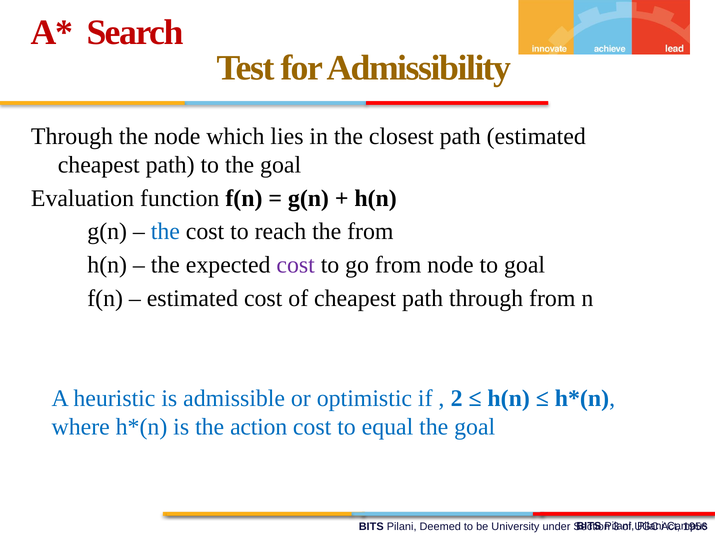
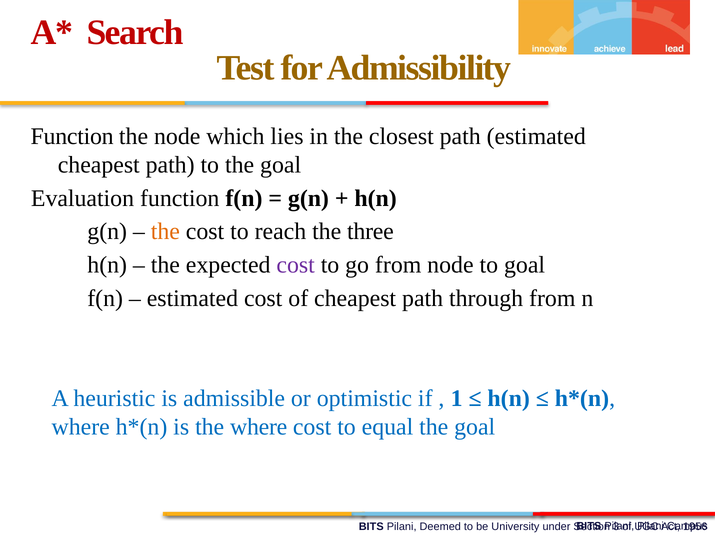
Through: Through -> Function (72, 136)
the colour: blue -> orange (165, 232)
the from: from -> three (370, 232)
2: 2 -> 1 (457, 398)
the action: action -> where (259, 427)
